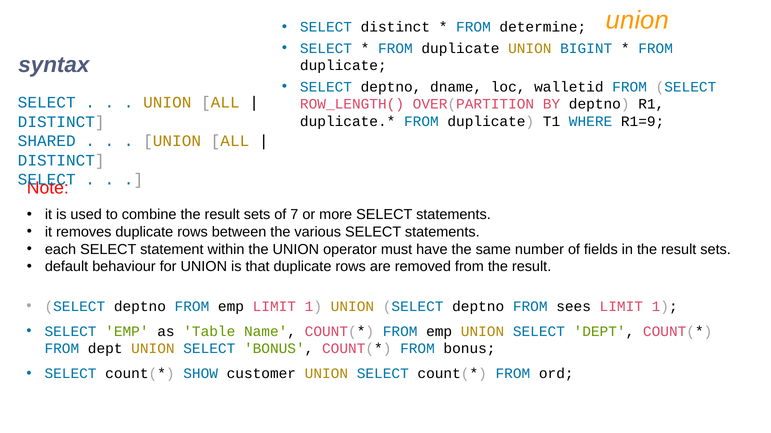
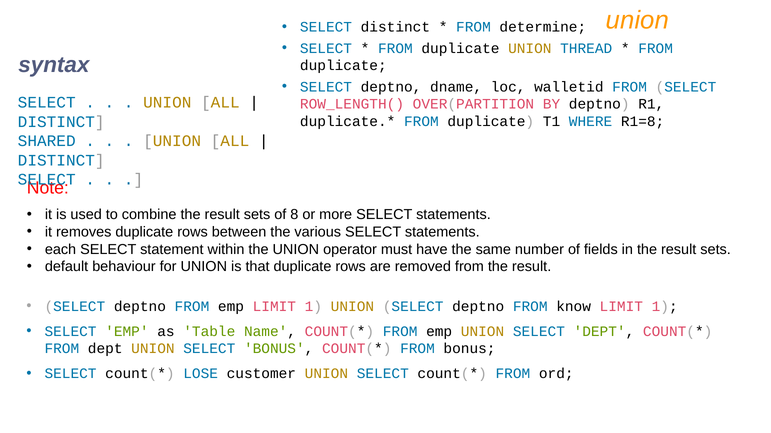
BIGINT: BIGINT -> THREAD (586, 48)
R1=9: R1=9 -> R1=8 (643, 122)
7: 7 -> 8 (294, 215)
sees: sees -> know (574, 307)
SHOW: SHOW -> LOSE (201, 374)
